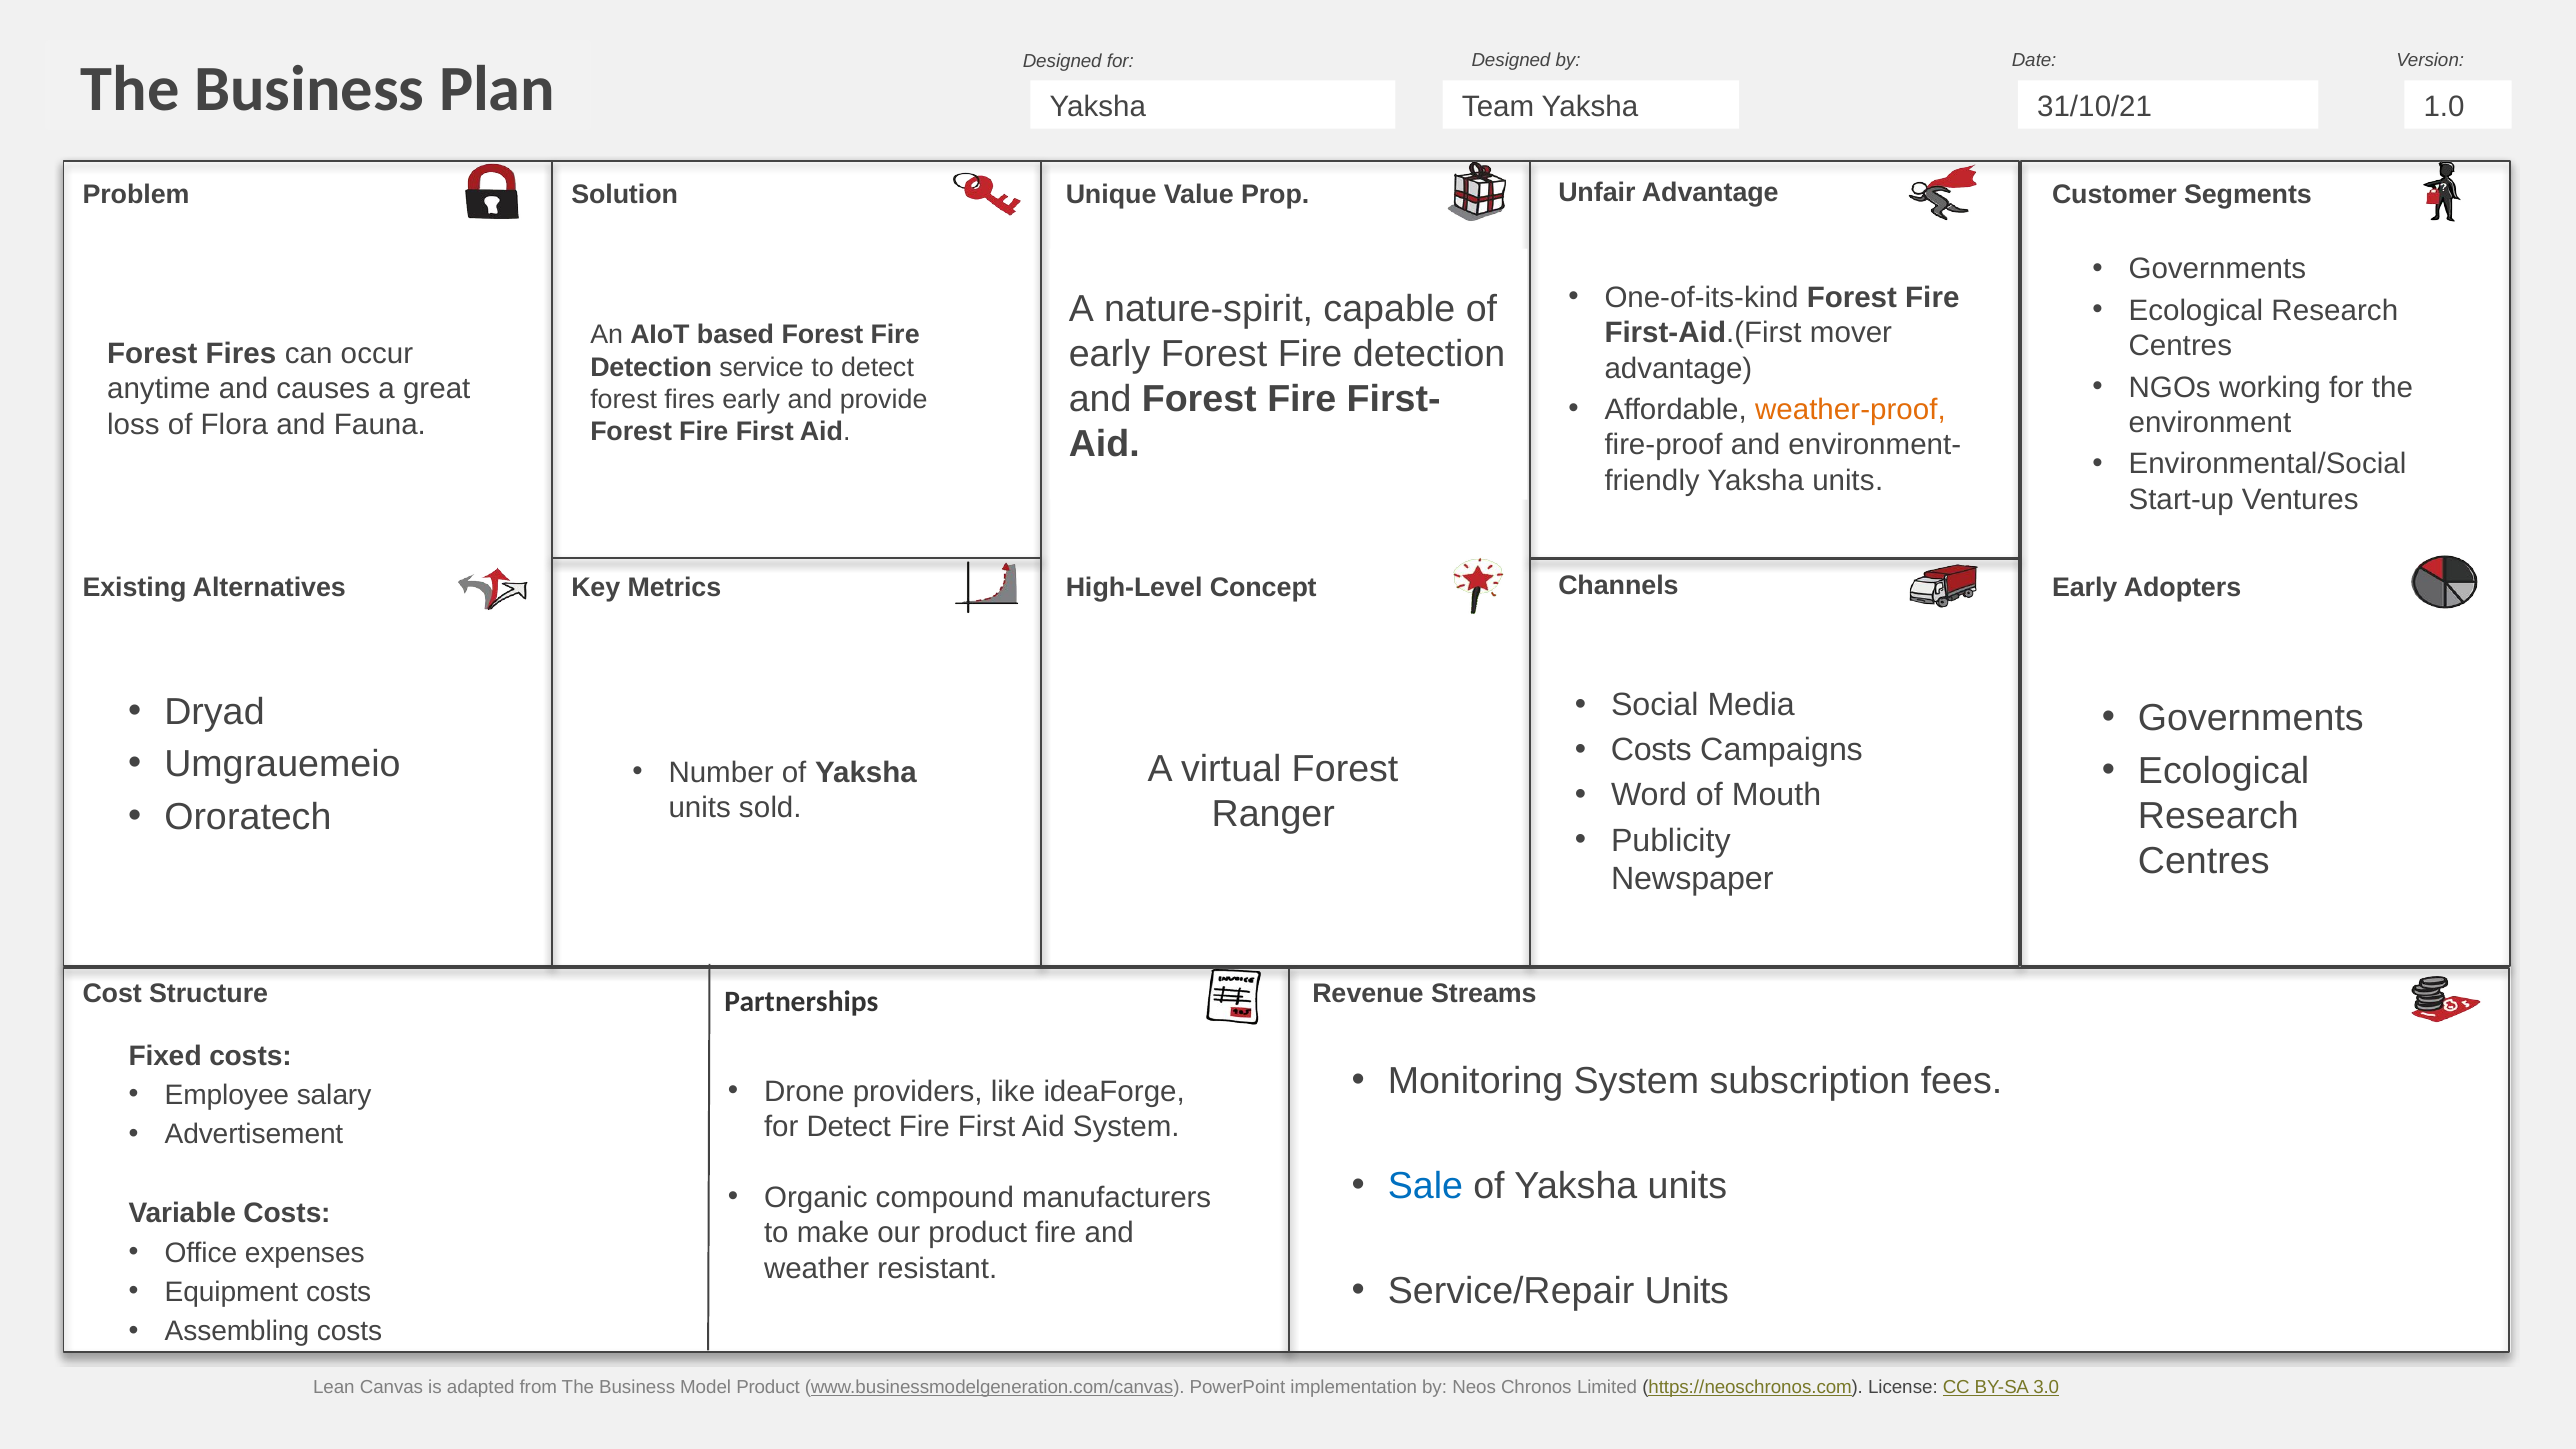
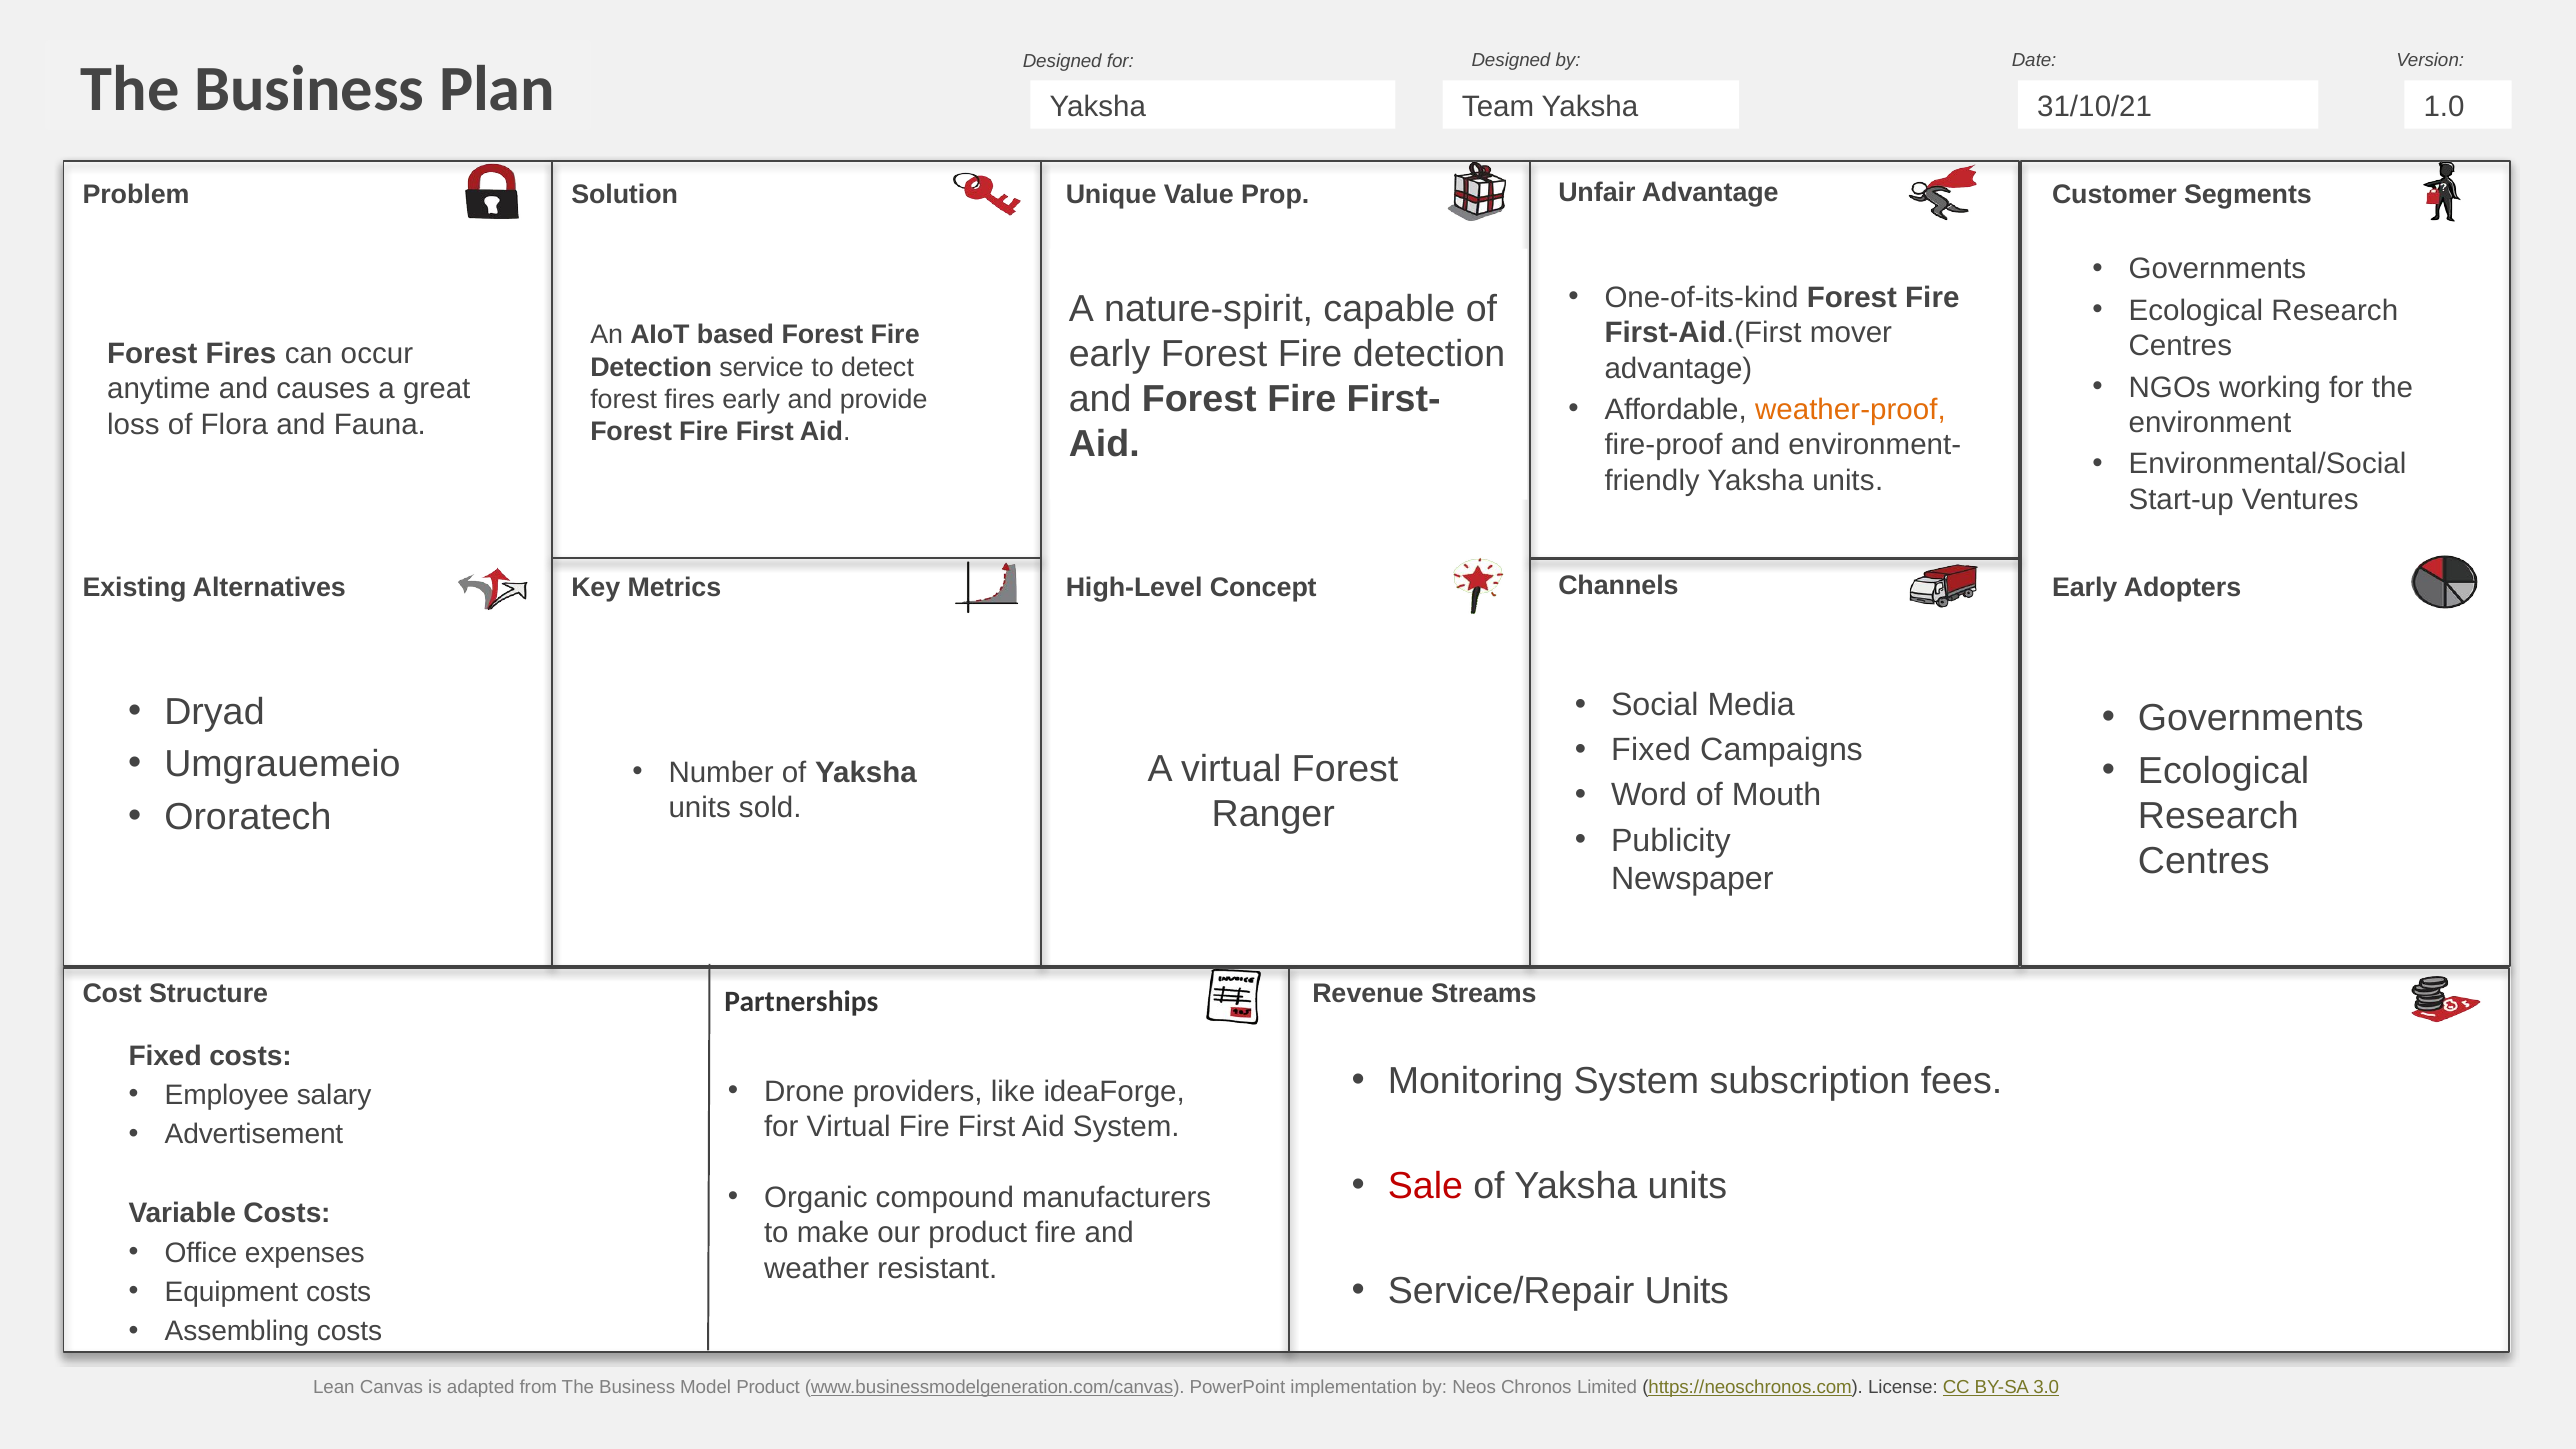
Costs: Costs -> Fixed (1651, 750)
for Detect: Detect -> Virtual (849, 1127)
Sale colour: blue -> red (1425, 1186)
